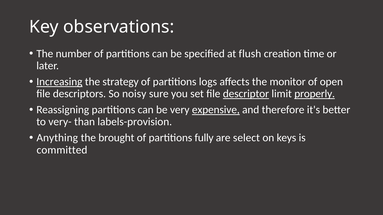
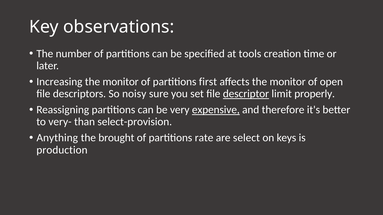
flush: flush -> tools (250, 54)
Increasing underline: present -> none (59, 82)
strategy: strategy -> monitor (121, 82)
logs: logs -> first (208, 82)
properly underline: present -> none (315, 94)
labels-provision: labels-provision -> select-provision (135, 122)
fully: fully -> rate (204, 138)
committed: committed -> production (62, 150)
